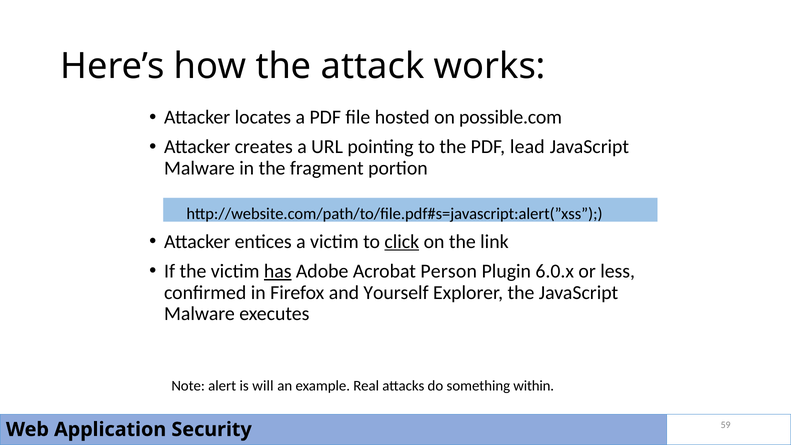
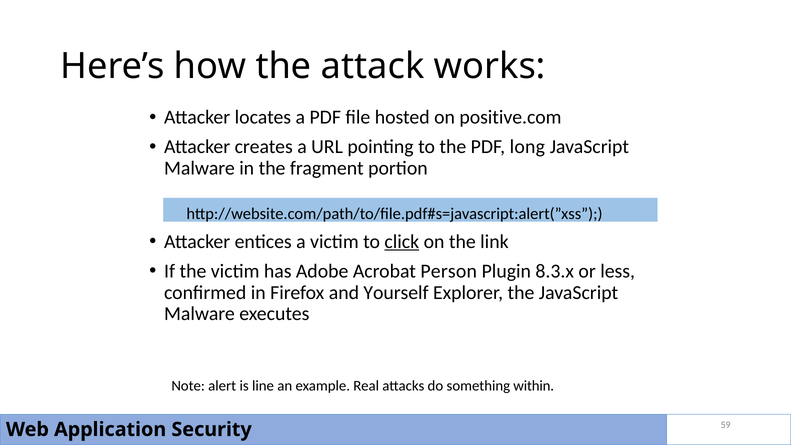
possible.com: possible.com -> positive.com (510, 117)
lead: lead -> long (527, 147)
has underline: present -> none (278, 271)
6.0.x: 6.0.x -> 8.3.x (555, 271)
will: will -> line (263, 386)
